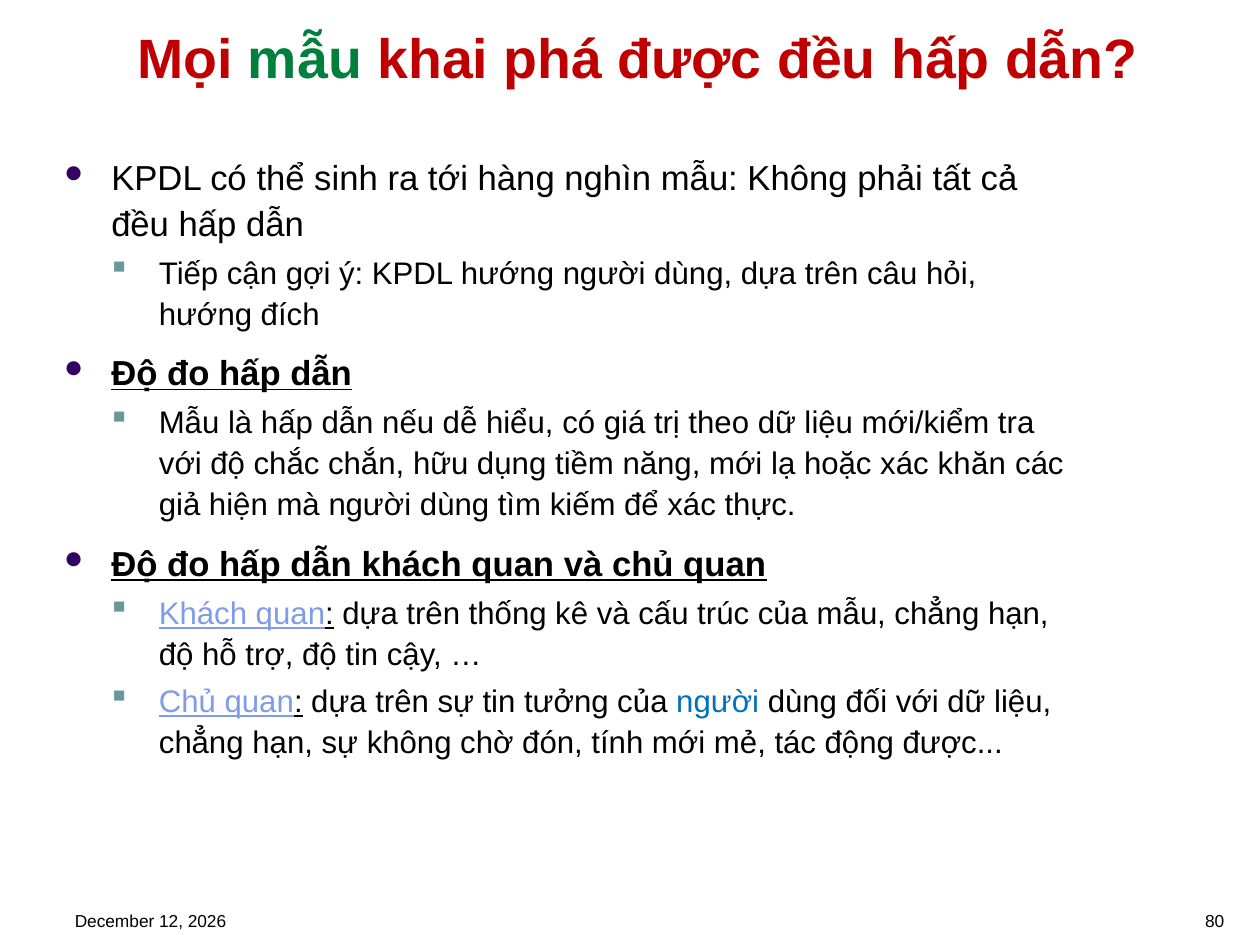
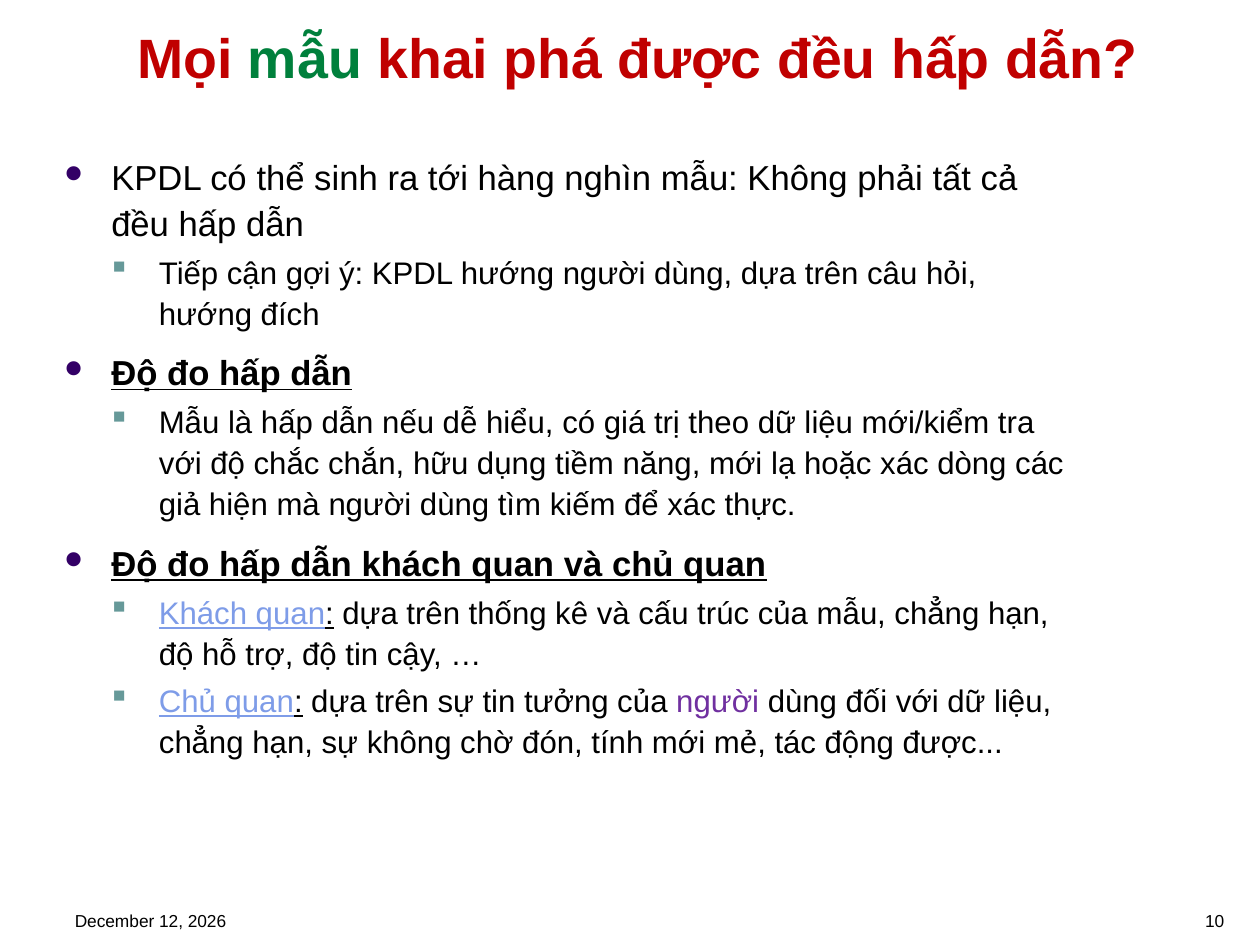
khăn: khăn -> dòng (972, 465)
người colour: blue -> purple (718, 703)
80: 80 -> 10 (1215, 922)
